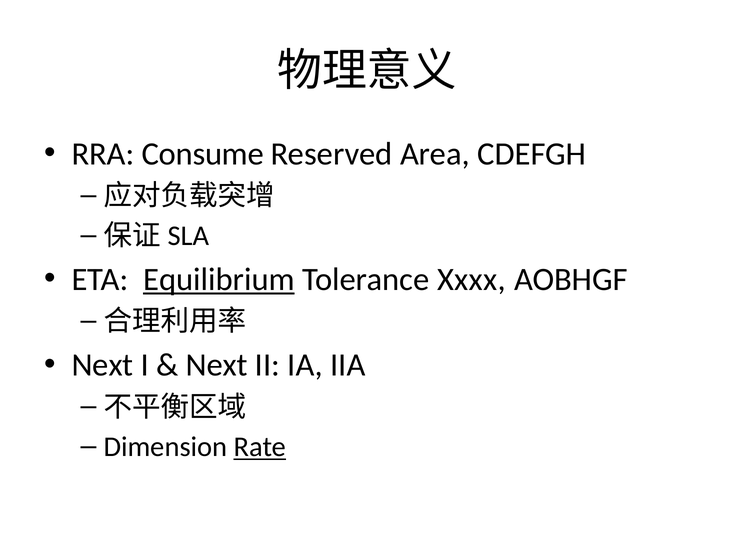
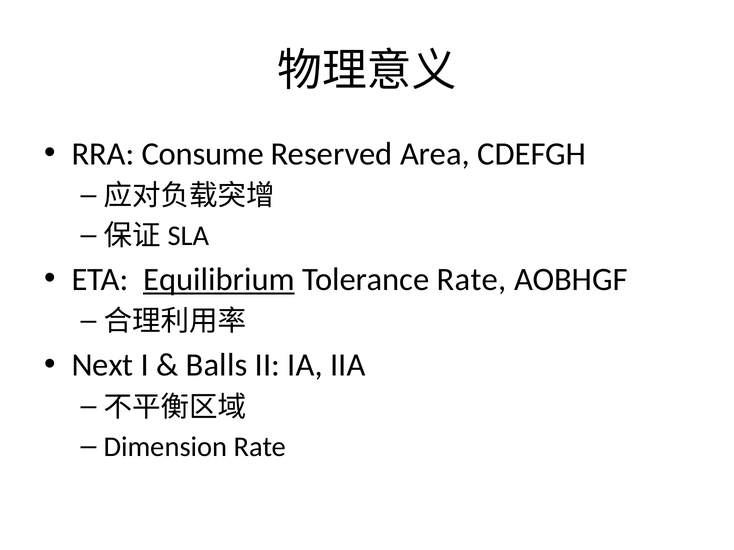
Tolerance Xxxx: Xxxx -> Rate (472, 280)
Next: Next -> Balls (217, 365)
Rate underline: present -> none (260, 447)
